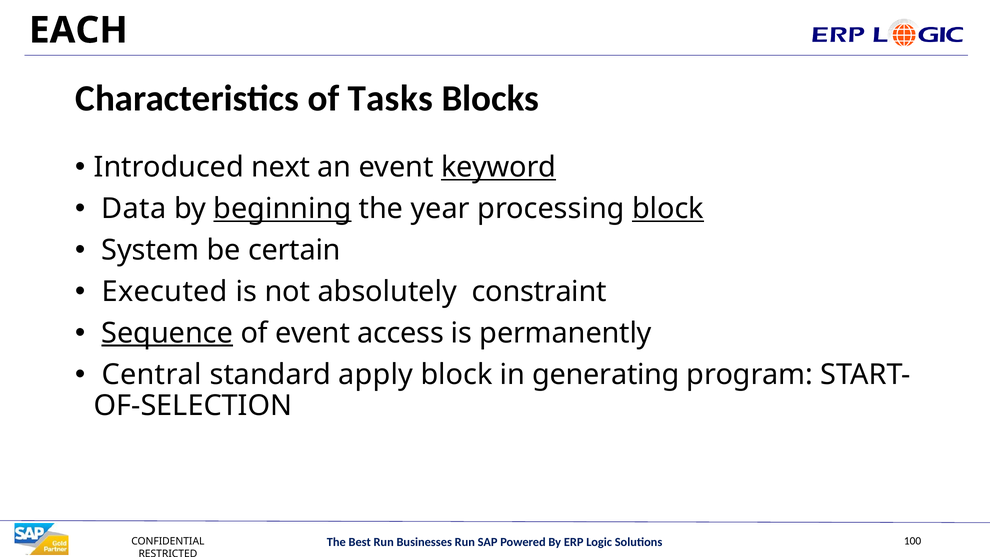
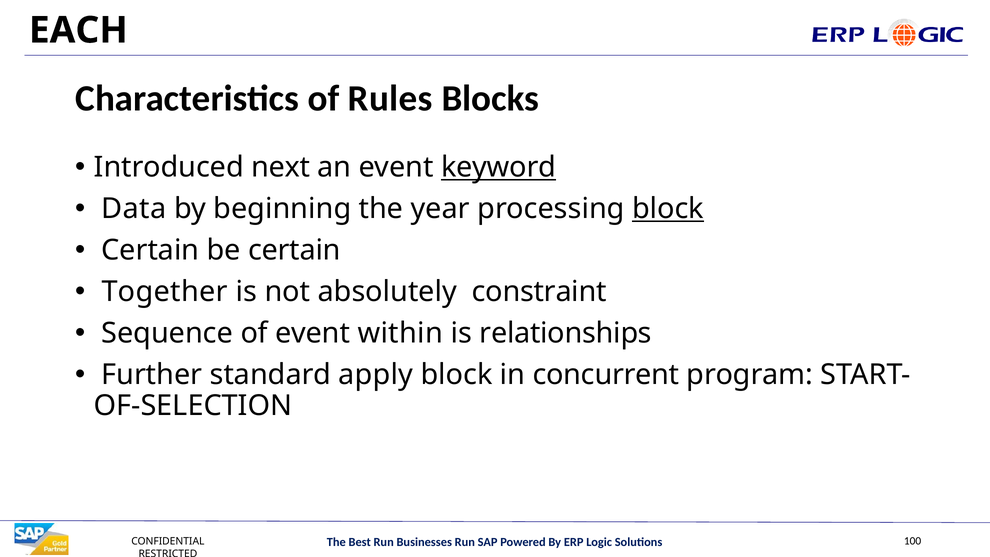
Tasks: Tasks -> Rules (390, 98)
beginning underline: present -> none (282, 209)
System: System -> Certain (150, 250)
Executed: Executed -> Together (165, 292)
Sequence underline: present -> none (167, 333)
access: access -> within (400, 333)
permanently: permanently -> relationships (566, 333)
Central: Central -> Further (152, 375)
generating: generating -> concurrent (606, 375)
